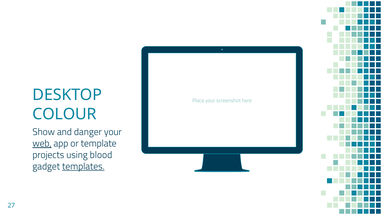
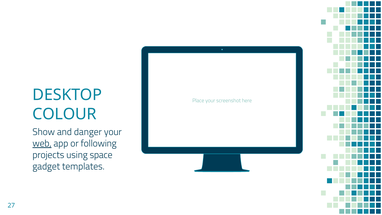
template: template -> following (99, 143)
blood: blood -> space (101, 155)
templates underline: present -> none (83, 166)
